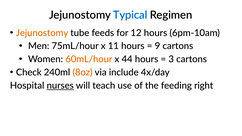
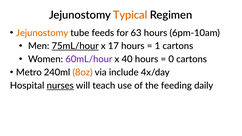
Typical colour: blue -> orange (130, 15)
12: 12 -> 63 (136, 33)
75mL/hour underline: none -> present (75, 46)
11: 11 -> 17 (113, 46)
9: 9 -> 1 (157, 46)
60mL/hour colour: orange -> purple (89, 59)
44: 44 -> 40 (127, 59)
3: 3 -> 0 (171, 59)
Check: Check -> Metro (29, 72)
right: right -> daily (204, 86)
